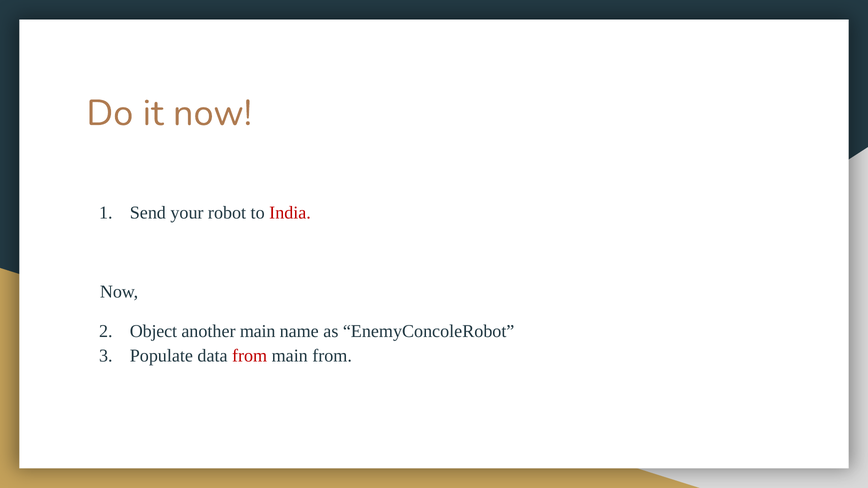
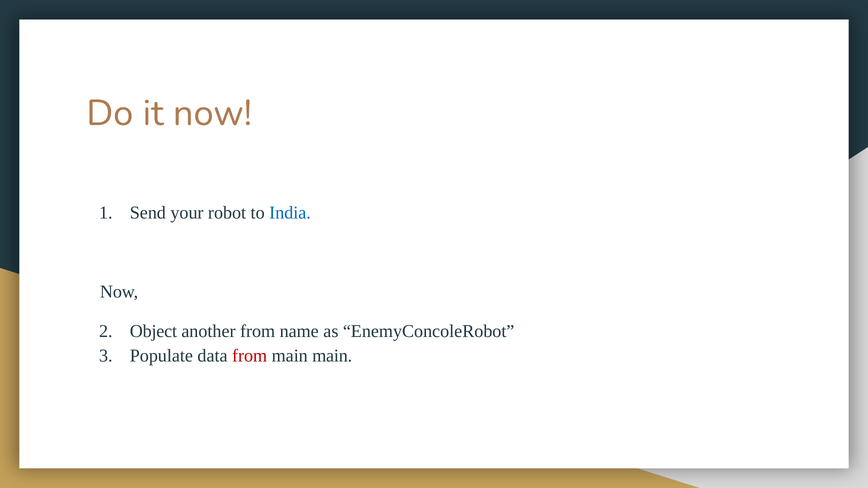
India colour: red -> blue (290, 213)
another main: main -> from (258, 331)
main from: from -> main (332, 356)
